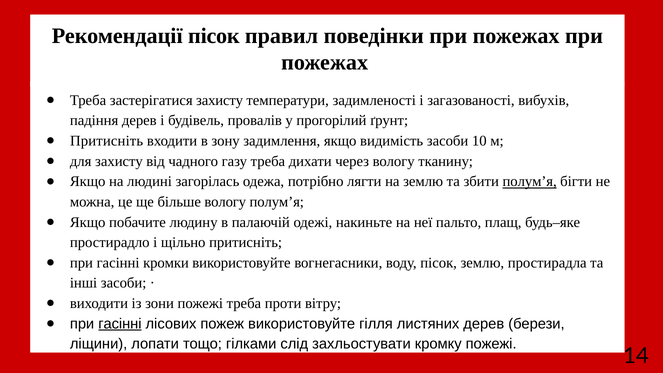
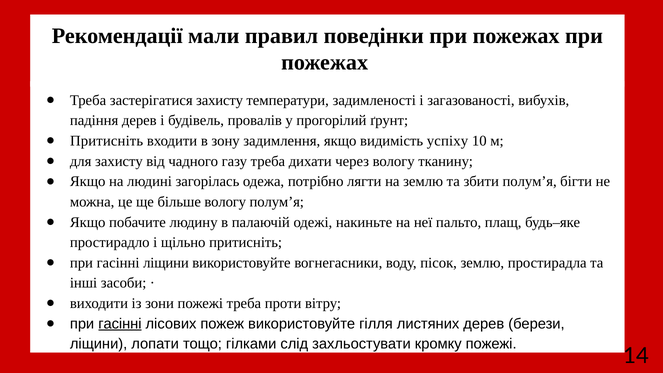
Рекомендації пісок: пісок -> мали (214, 36)
видимість засоби: засоби -> успіху (448, 141)
полум’я underline: present -> none (530, 182)
гасінні кромки: кромки -> ліщини (166, 263)
